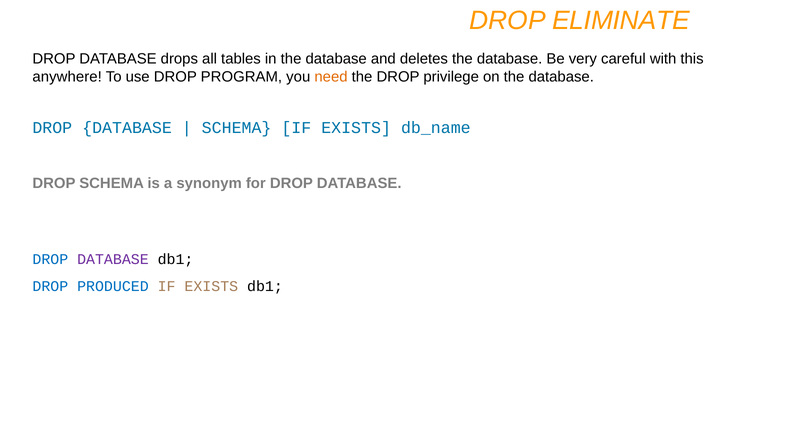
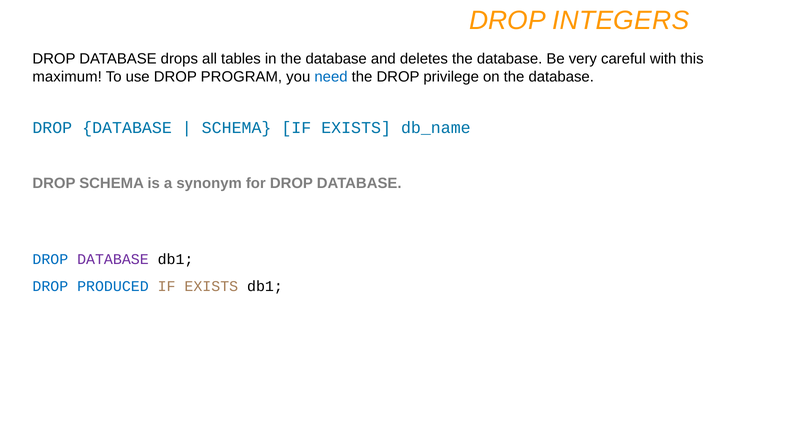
ELIMINATE: ELIMINATE -> INTEGERS (621, 21)
anywhere: anywhere -> maximum (67, 77)
need colour: orange -> blue (331, 77)
